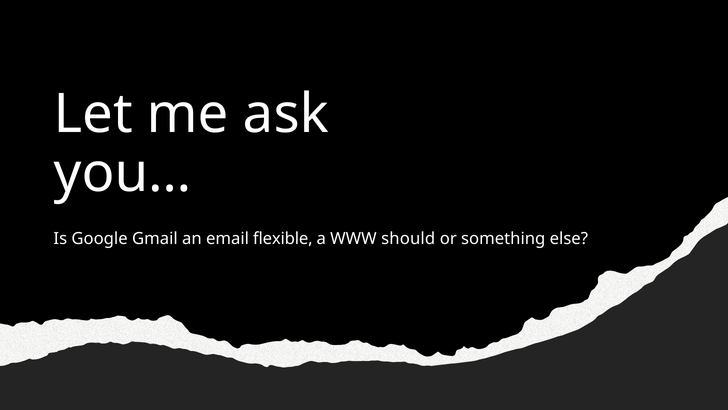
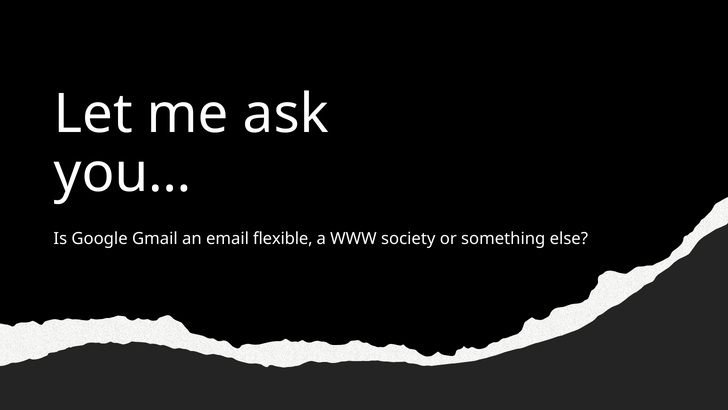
should: should -> society (408, 238)
